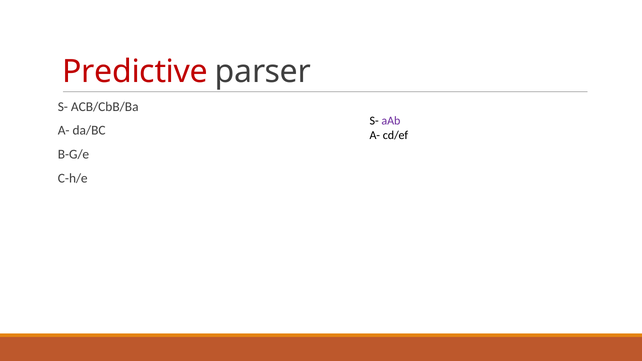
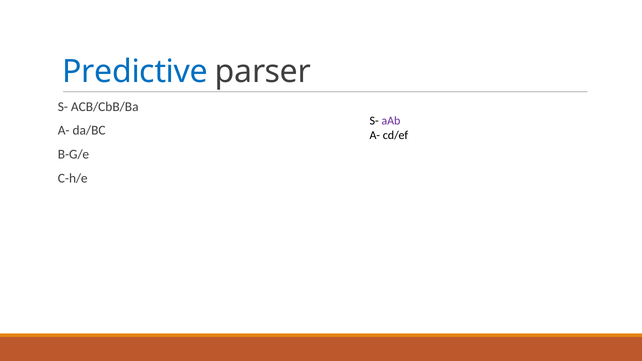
Predictive colour: red -> blue (135, 72)
